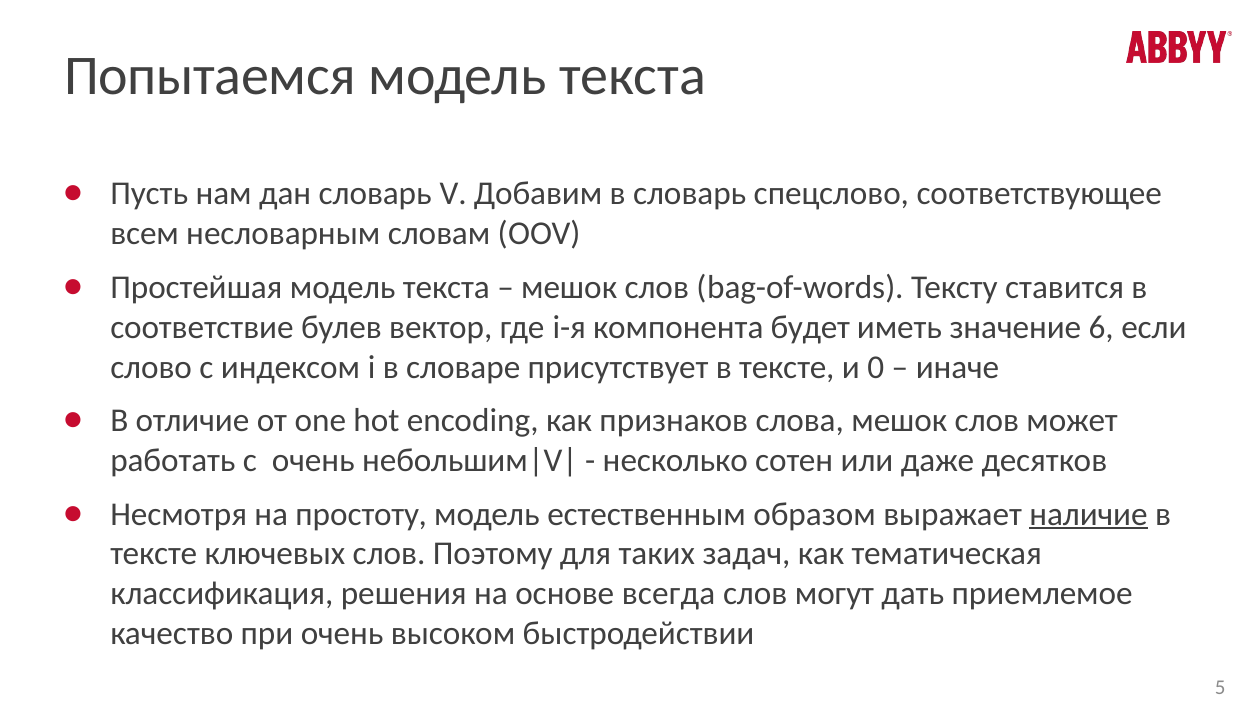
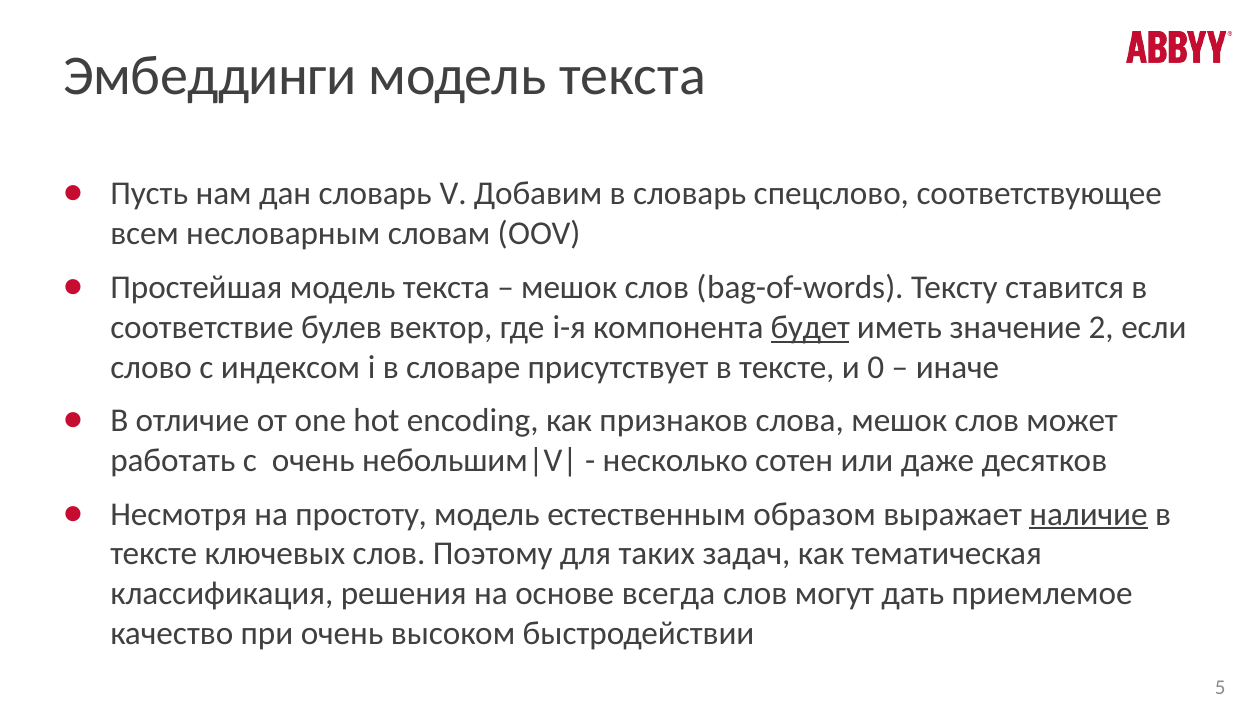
Попытаемся: Попытаемся -> Эмбеддинги (210, 76)
будет underline: none -> present (810, 327)
6: 6 -> 2 (1101, 327)
